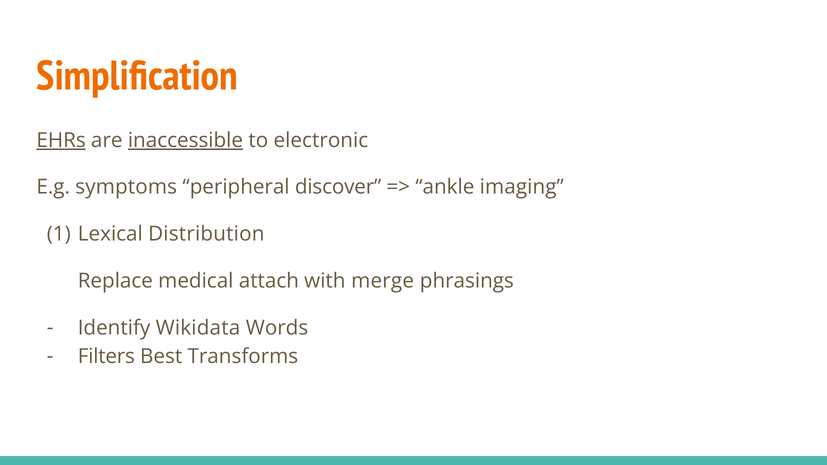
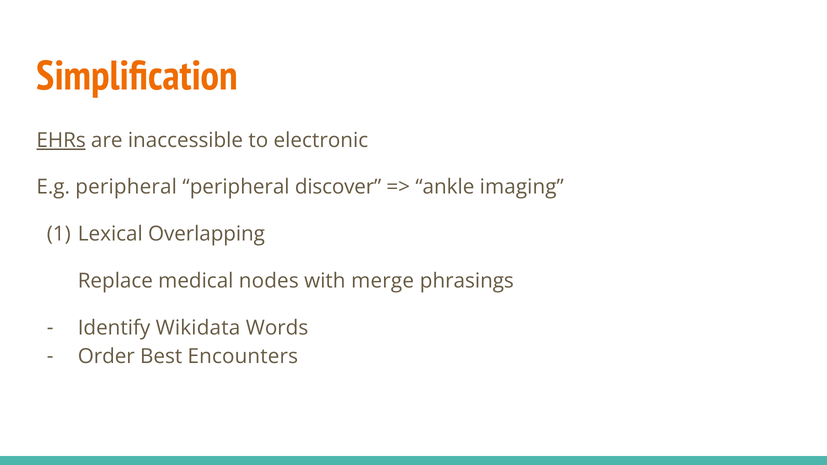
inaccessible underline: present -> none (185, 140)
E.g symptoms: symptoms -> peripheral (126, 187)
Distribution: Distribution -> Overlapping (206, 234)
attach: attach -> nodes (269, 281)
Filters: Filters -> Order (106, 356)
Transforms: Transforms -> Encounters (243, 356)
